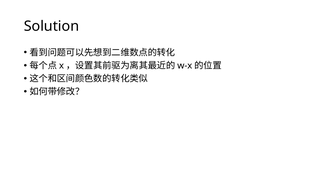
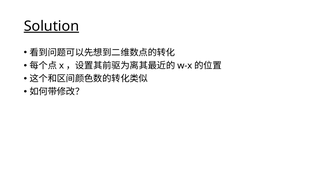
Solution underline: none -> present (51, 26)
